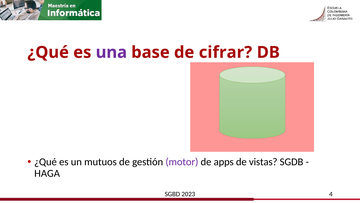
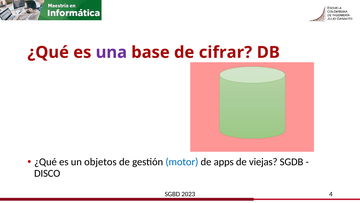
mutuos: mutuos -> objetos (100, 162)
motor colour: purple -> blue (182, 162)
vistas: vistas -> viejas (263, 162)
HAGA: HAGA -> DISCO (47, 173)
